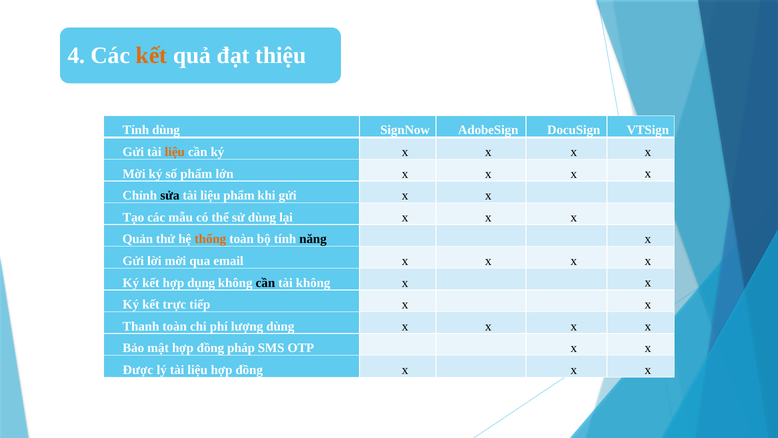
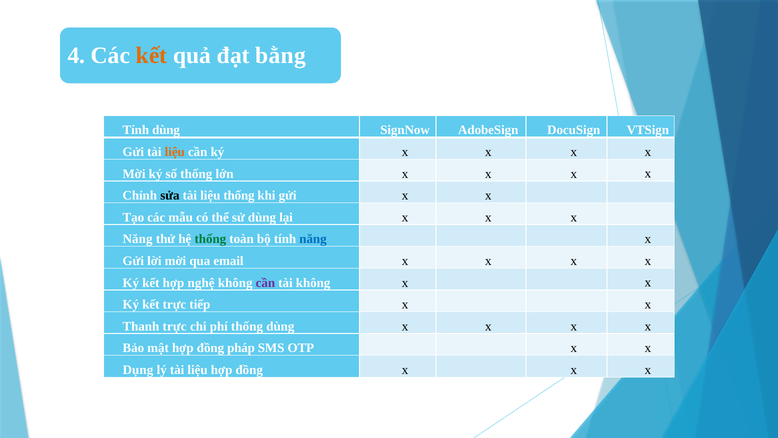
thiệu: thiệu -> bằng (281, 55)
số phẩm: phẩm -> thống (196, 174)
liệu phẩm: phẩm -> thống (239, 195)
Quản: Quản -> Năng (138, 239)
thống colour: orange -> green (210, 239)
năng colour: black -> blue (313, 239)
dụng: dụng -> nghệ (201, 283)
cần colour: black -> purple (265, 283)
Thanh toàn: toàn -> trực (175, 326)
phí lượng: lượng -> thống (247, 326)
Được: Được -> Dụng (138, 370)
